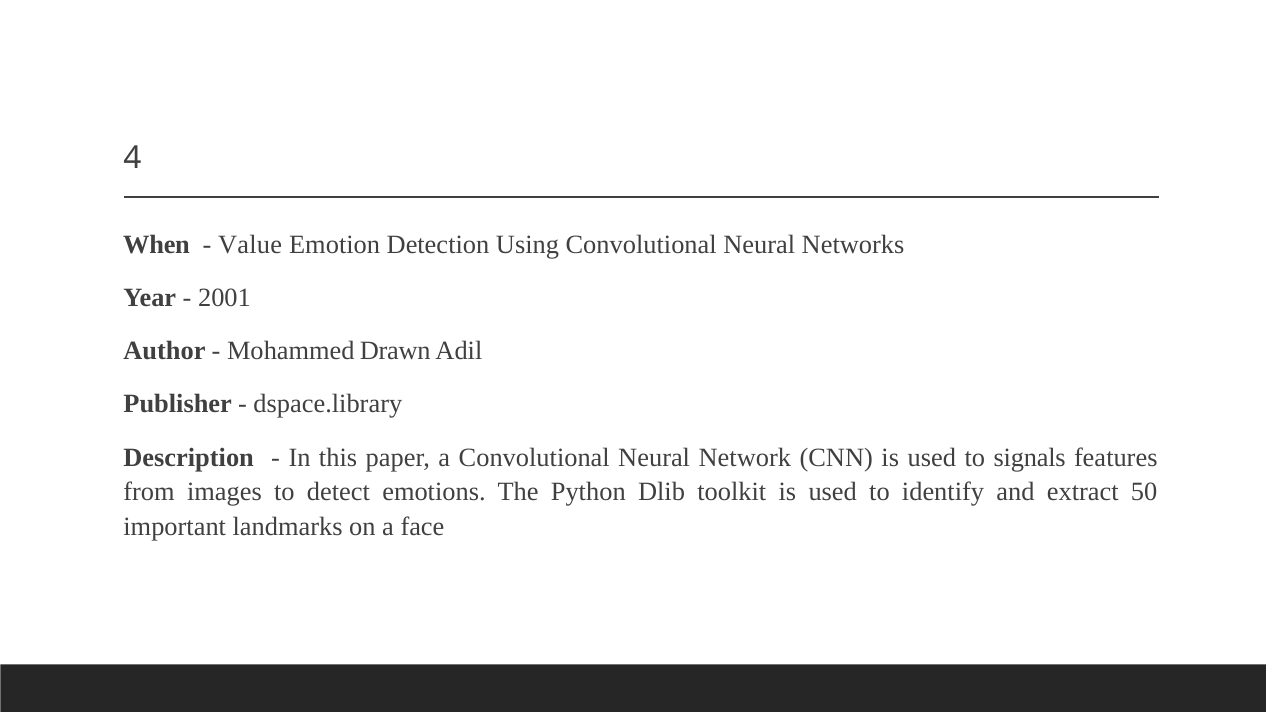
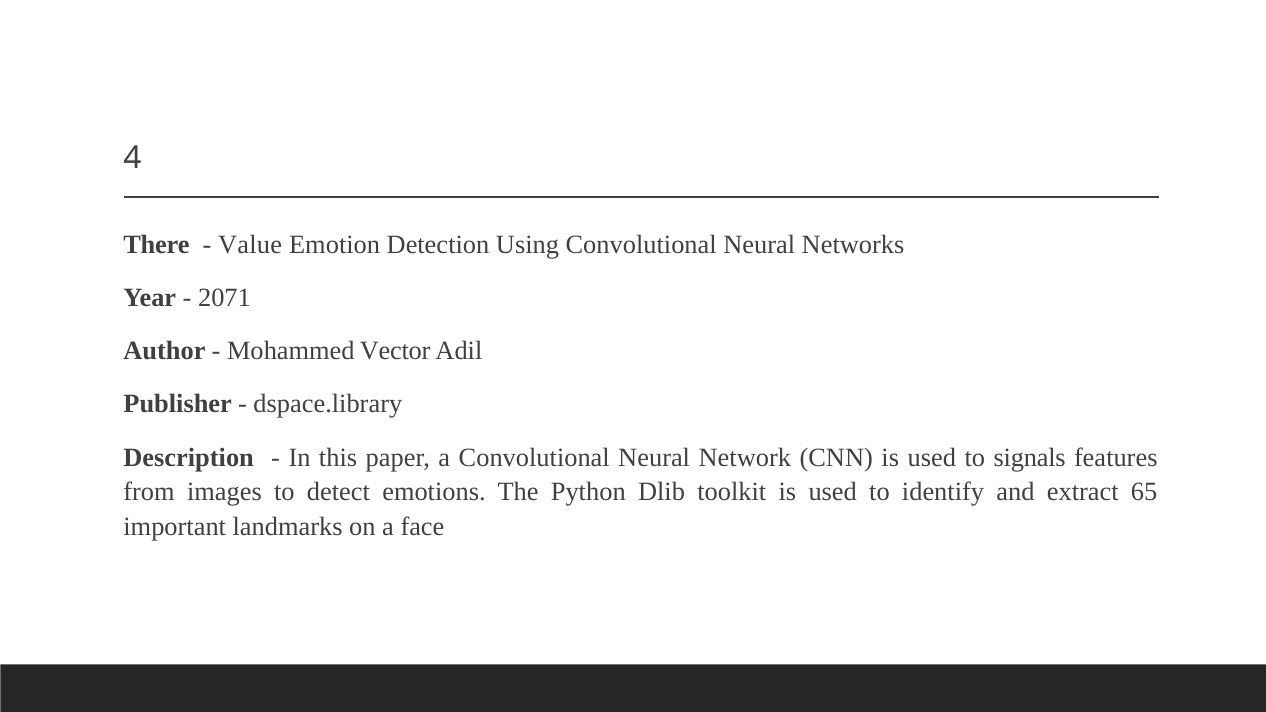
When: When -> There (157, 244)
2001: 2001 -> 2071 (224, 298)
Drawn: Drawn -> Vector (395, 351)
50: 50 -> 65 (1144, 492)
